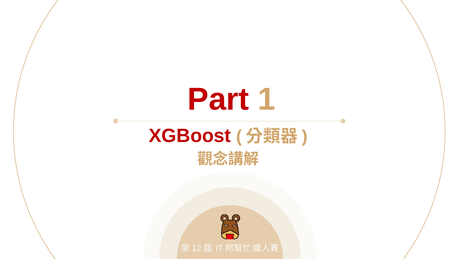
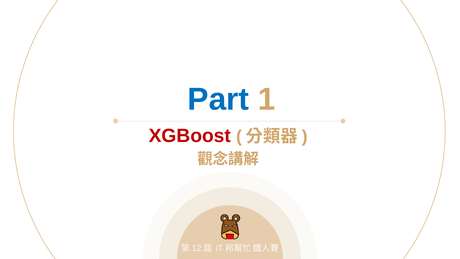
Part colour: red -> blue (218, 99)
